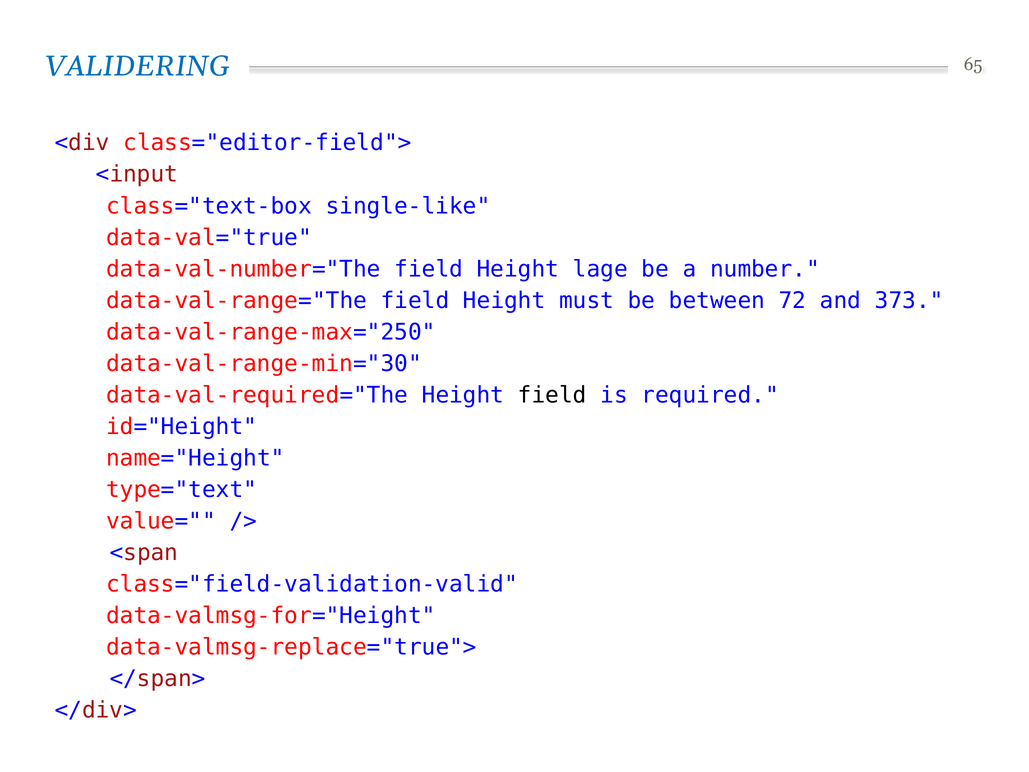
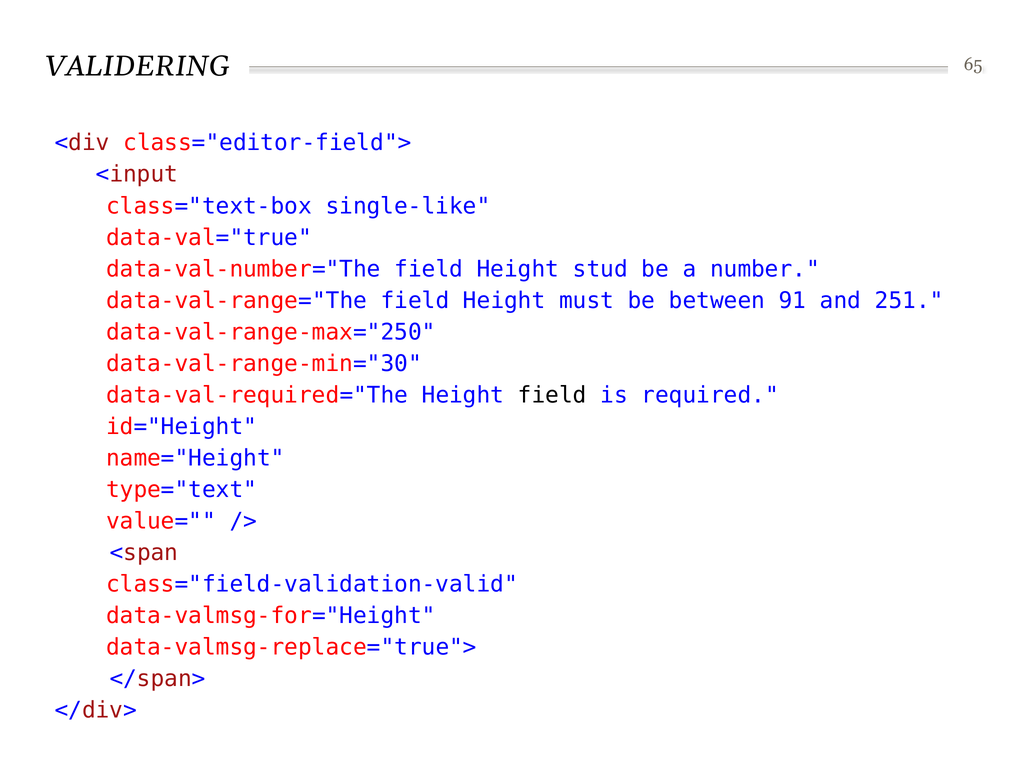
VALIDERING colour: blue -> black (138, 66)
lage: lage -> stud (600, 269)
72: 72 -> 91 (792, 300)
373: 373 -> 251 (909, 300)
